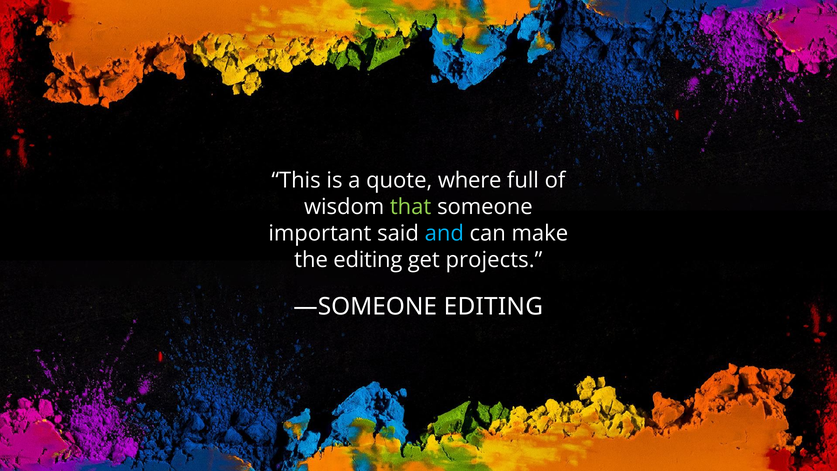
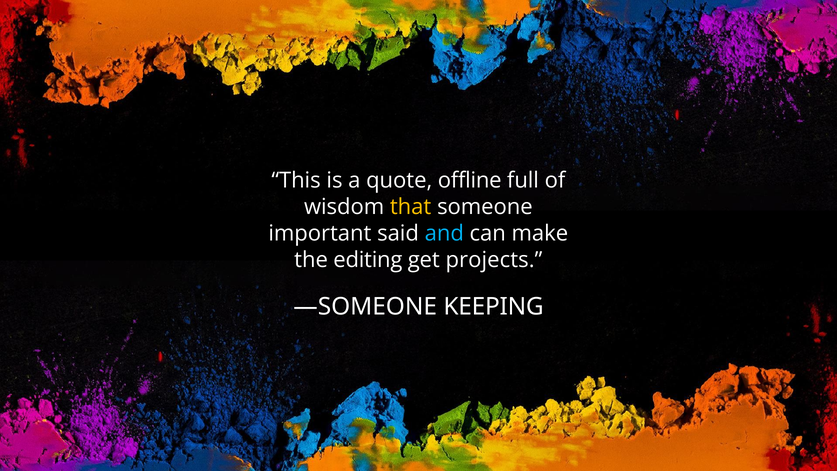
where: where -> offline (470, 180)
that colour: light green -> yellow (411, 207)
—SOMEONE EDITING: EDITING -> KEEPING (494, 306)
